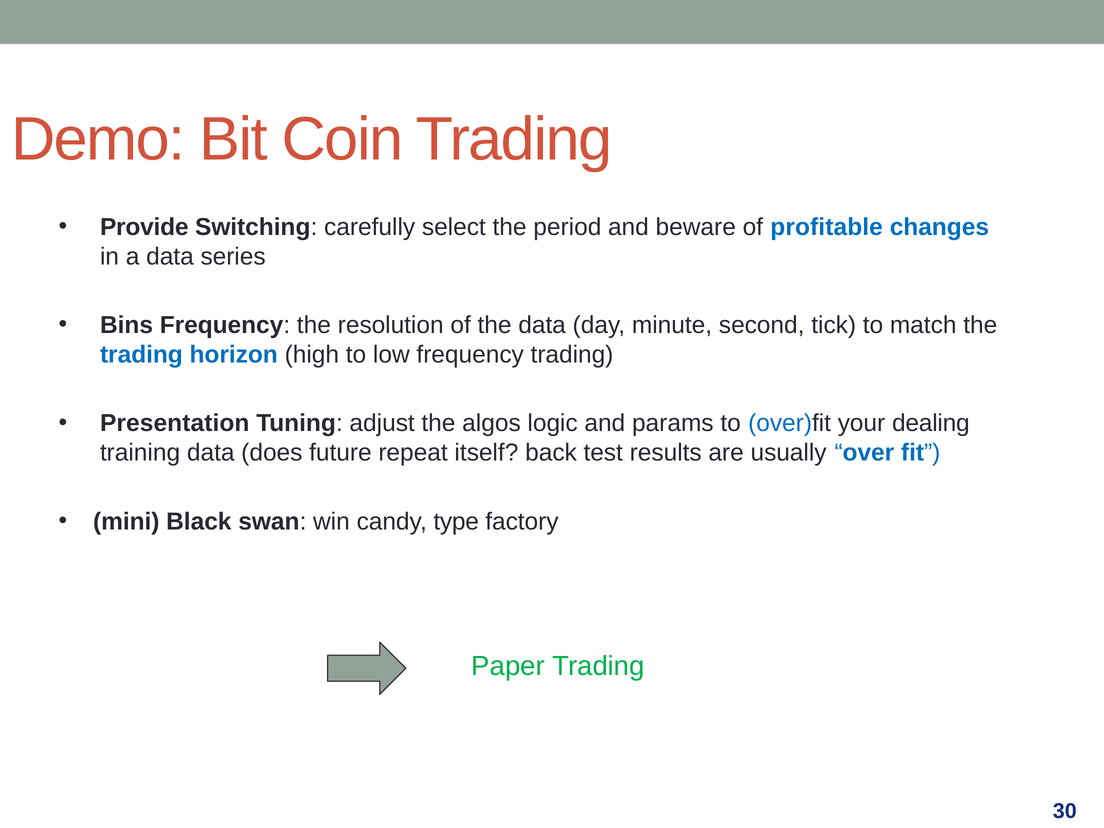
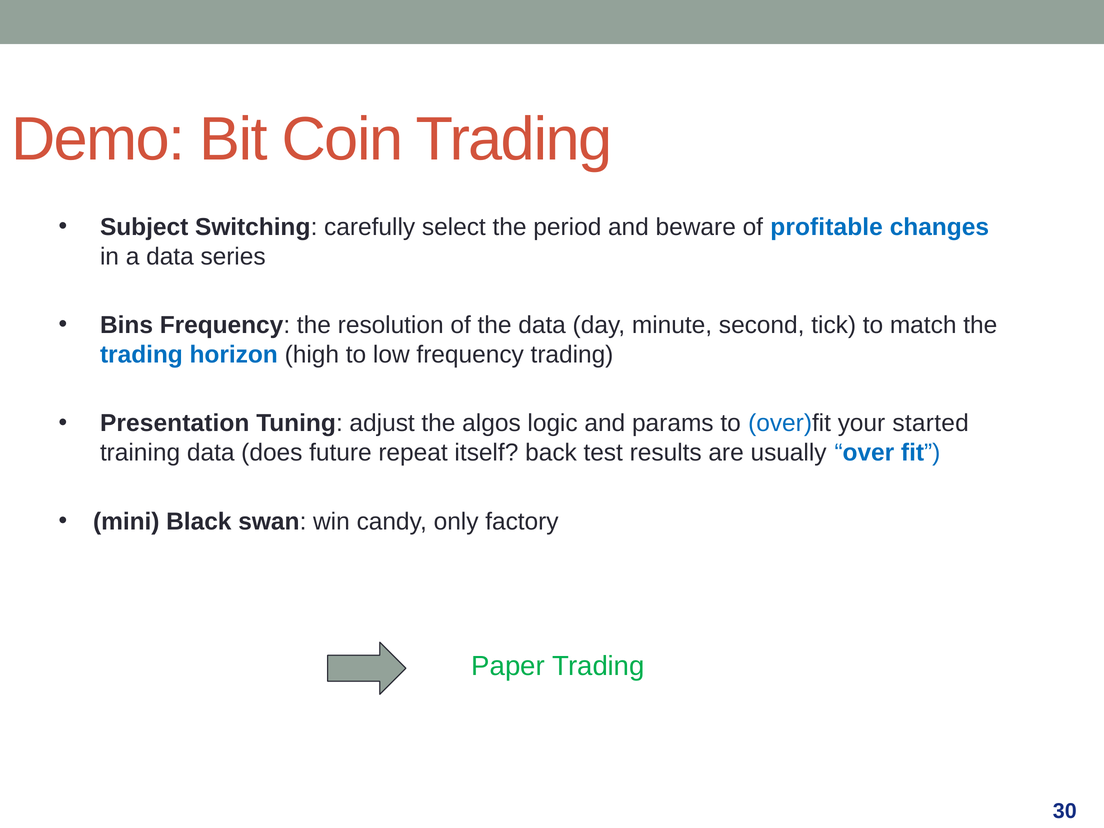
Provide: Provide -> Subject (144, 227)
dealing: dealing -> started (931, 423)
type: type -> only (456, 521)
